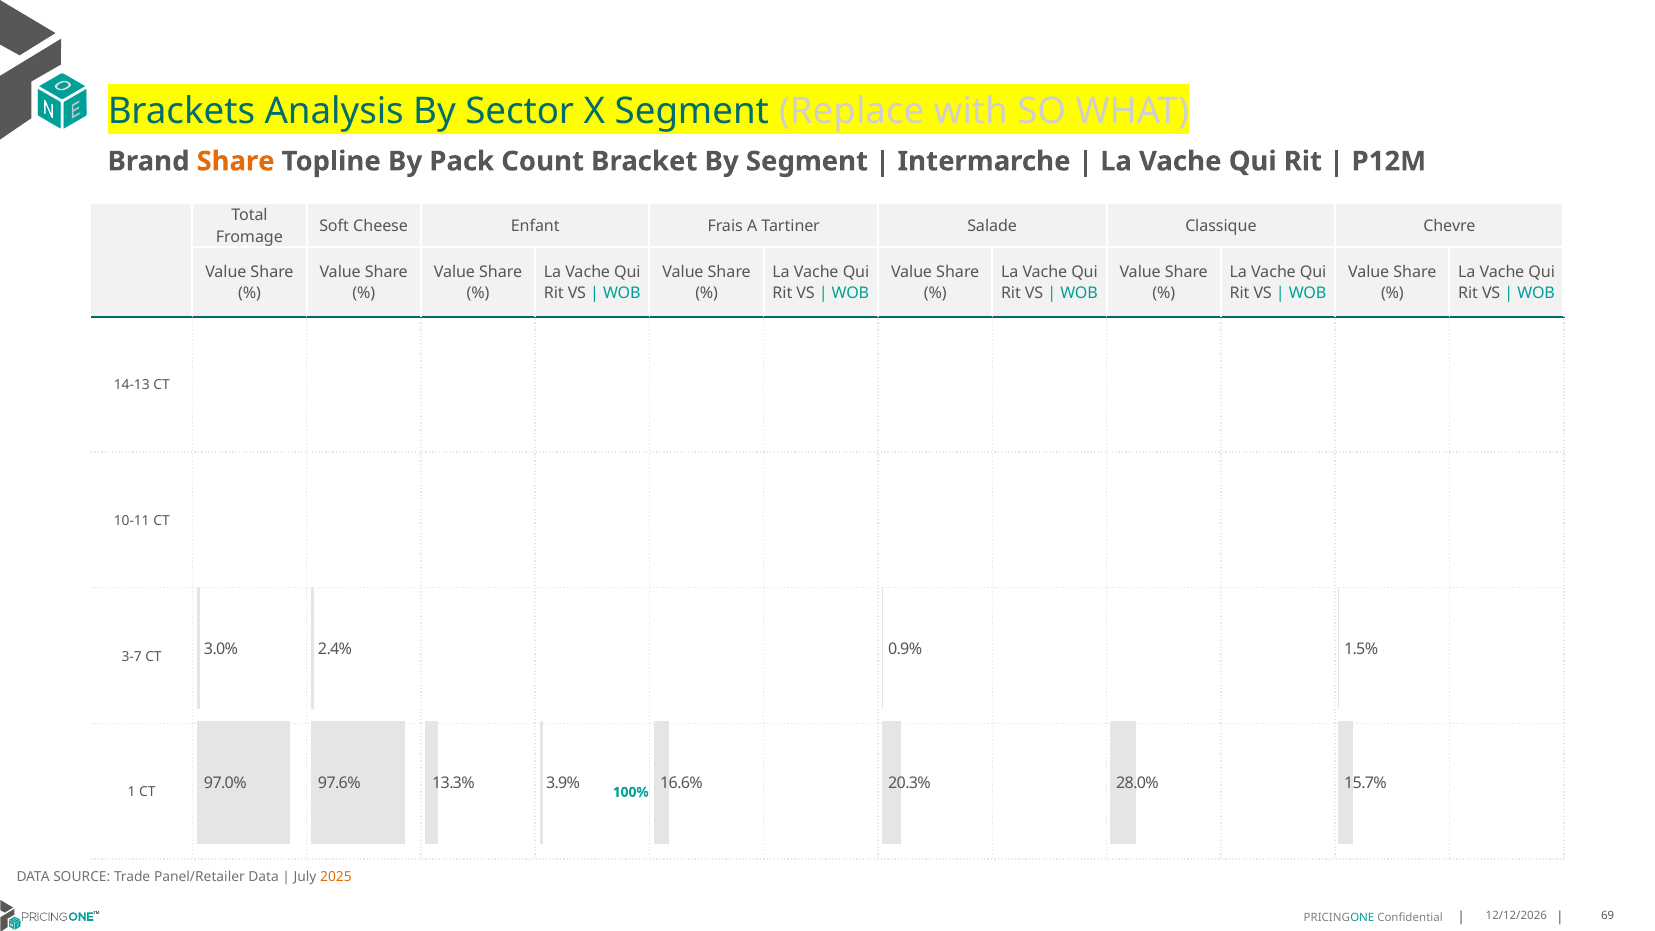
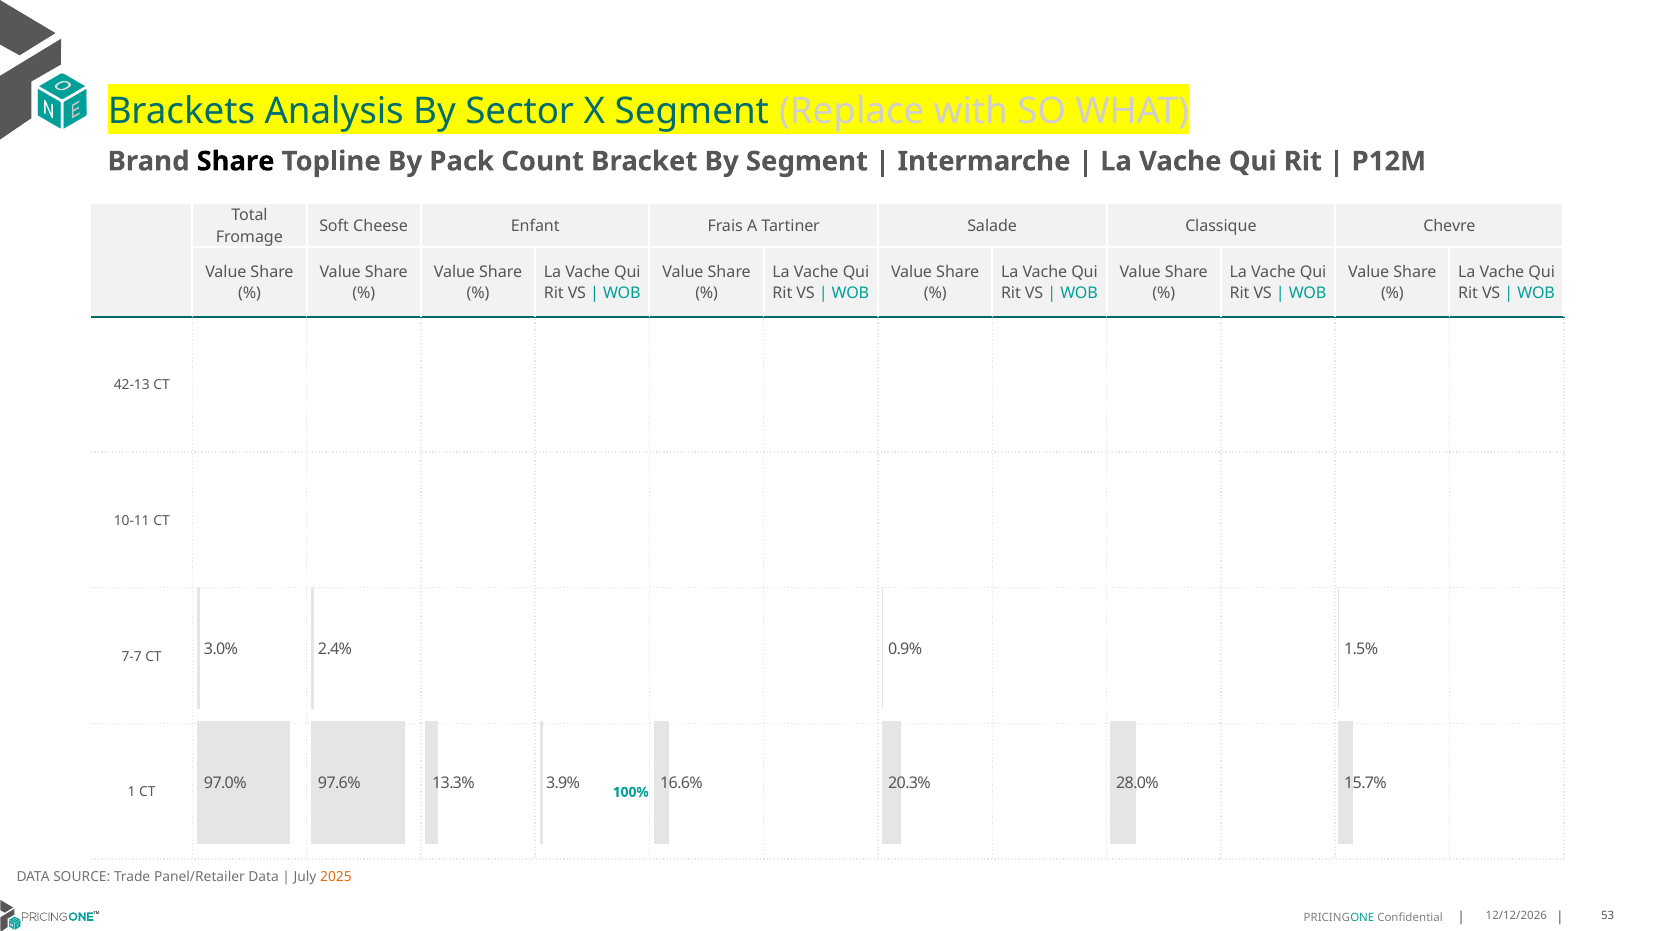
Share colour: orange -> black (236, 161)
14-13: 14-13 -> 42-13 (132, 385)
3-7: 3-7 -> 7-7 (132, 657)
69: 69 -> 53 (1608, 915)
